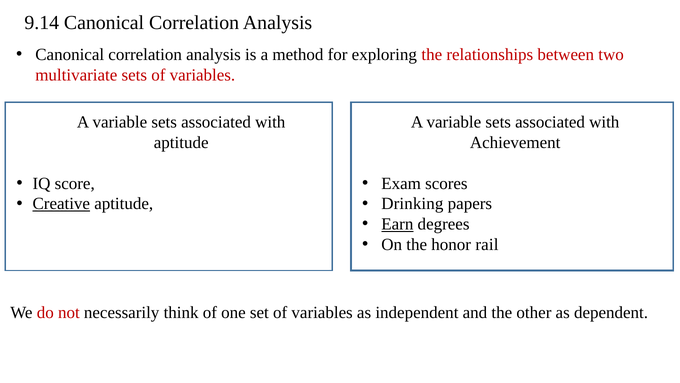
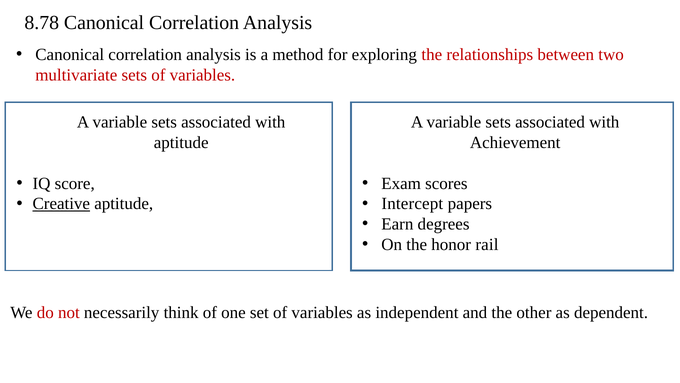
9.14: 9.14 -> 8.78 (42, 22)
Drinking: Drinking -> Intercept (412, 204)
Earn underline: present -> none (397, 224)
